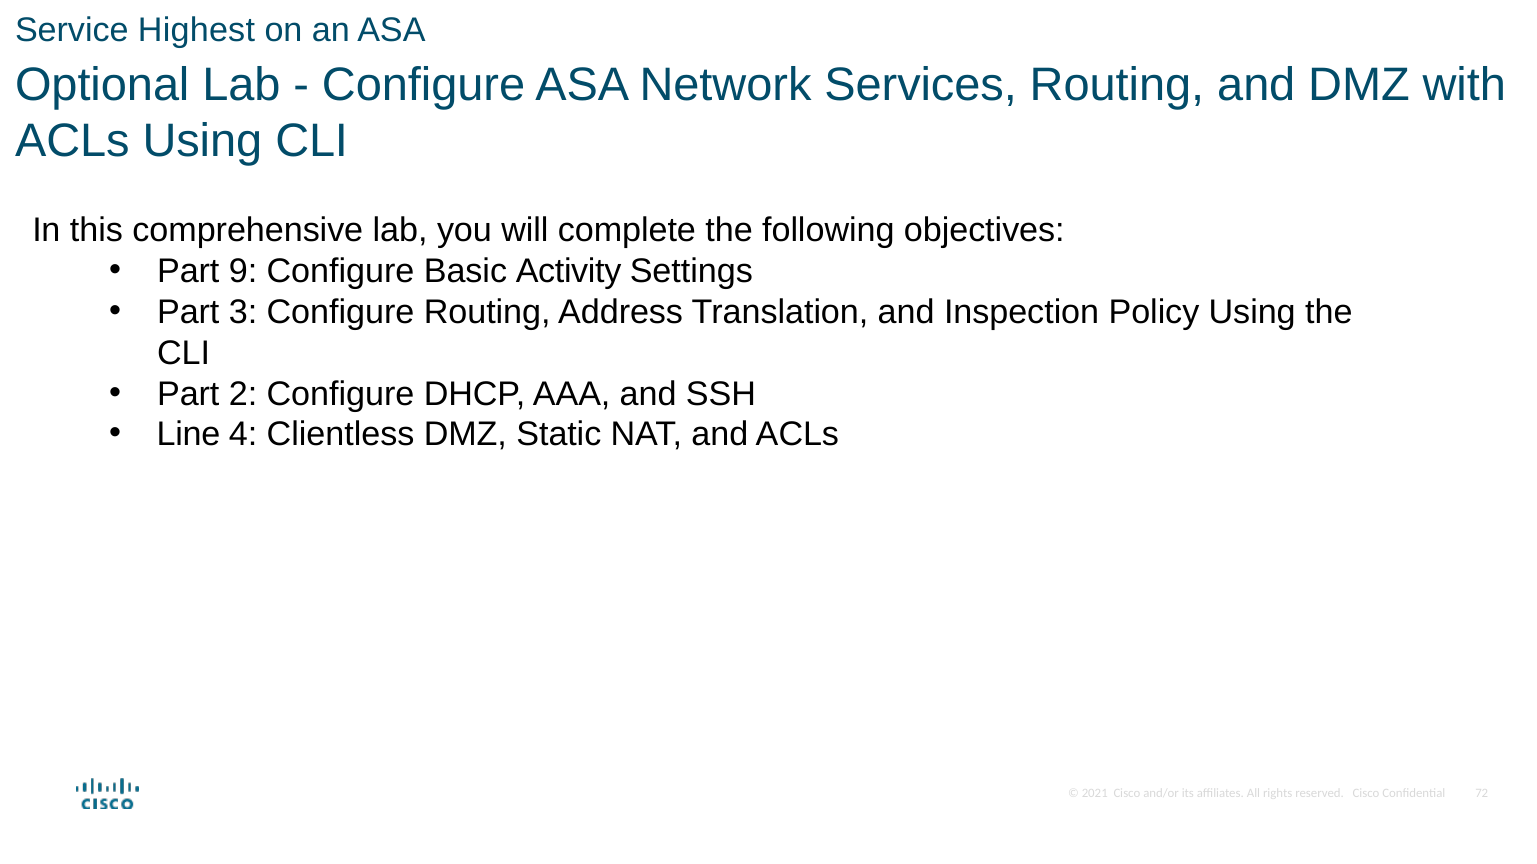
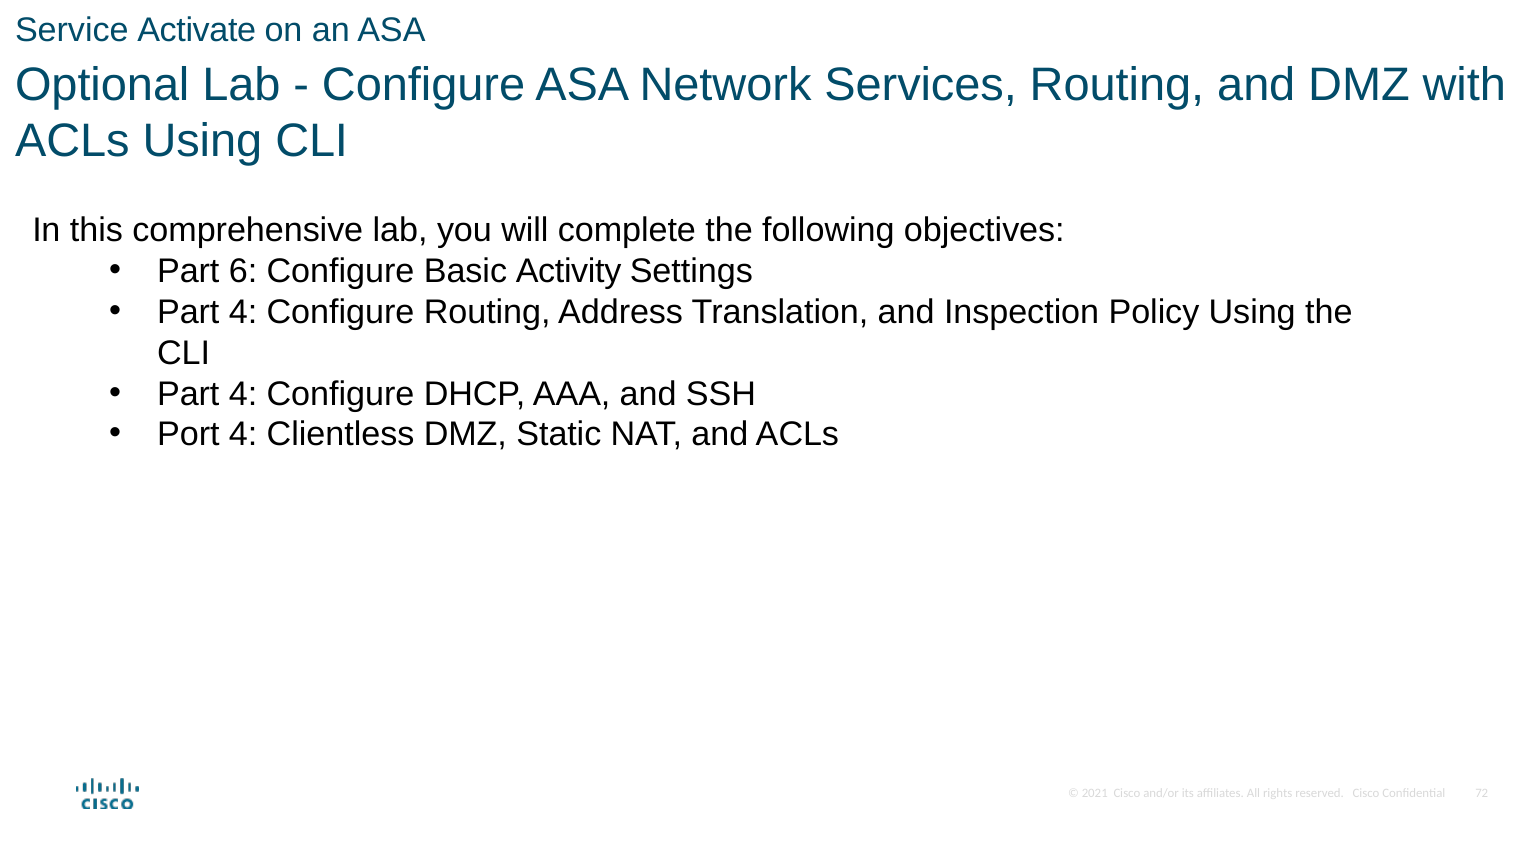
Highest: Highest -> Activate (197, 30)
9: 9 -> 6 (243, 271)
3: 3 -> 4 (243, 312)
2: 2 -> 4 (243, 394)
Line: Line -> Port (188, 435)
